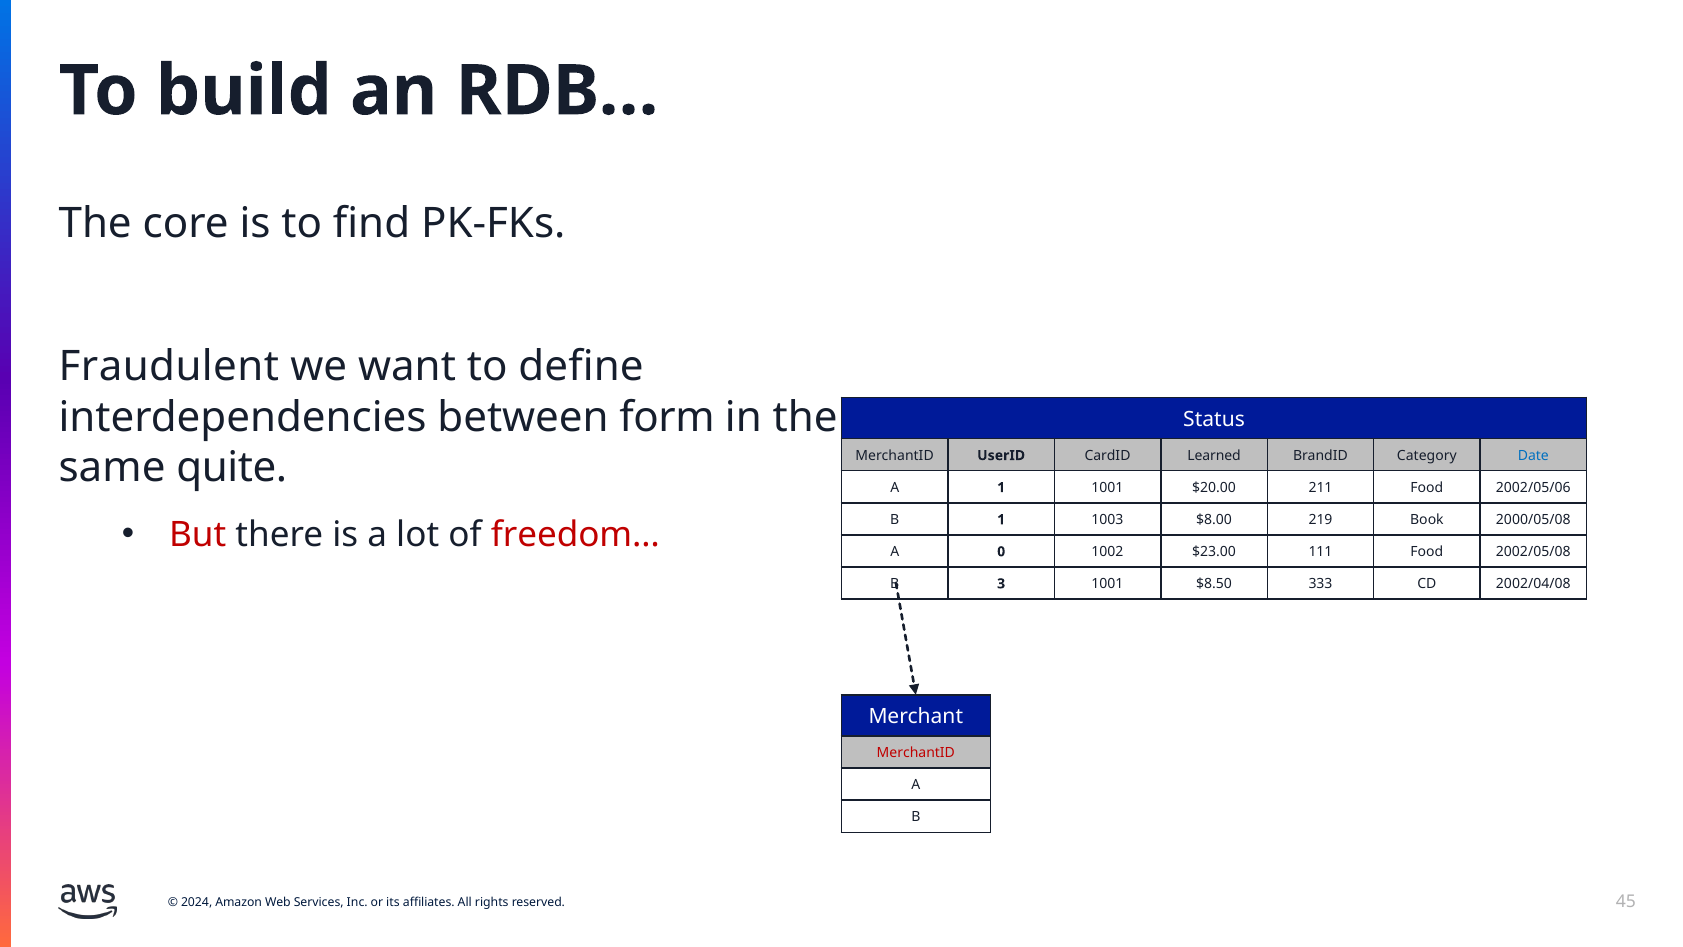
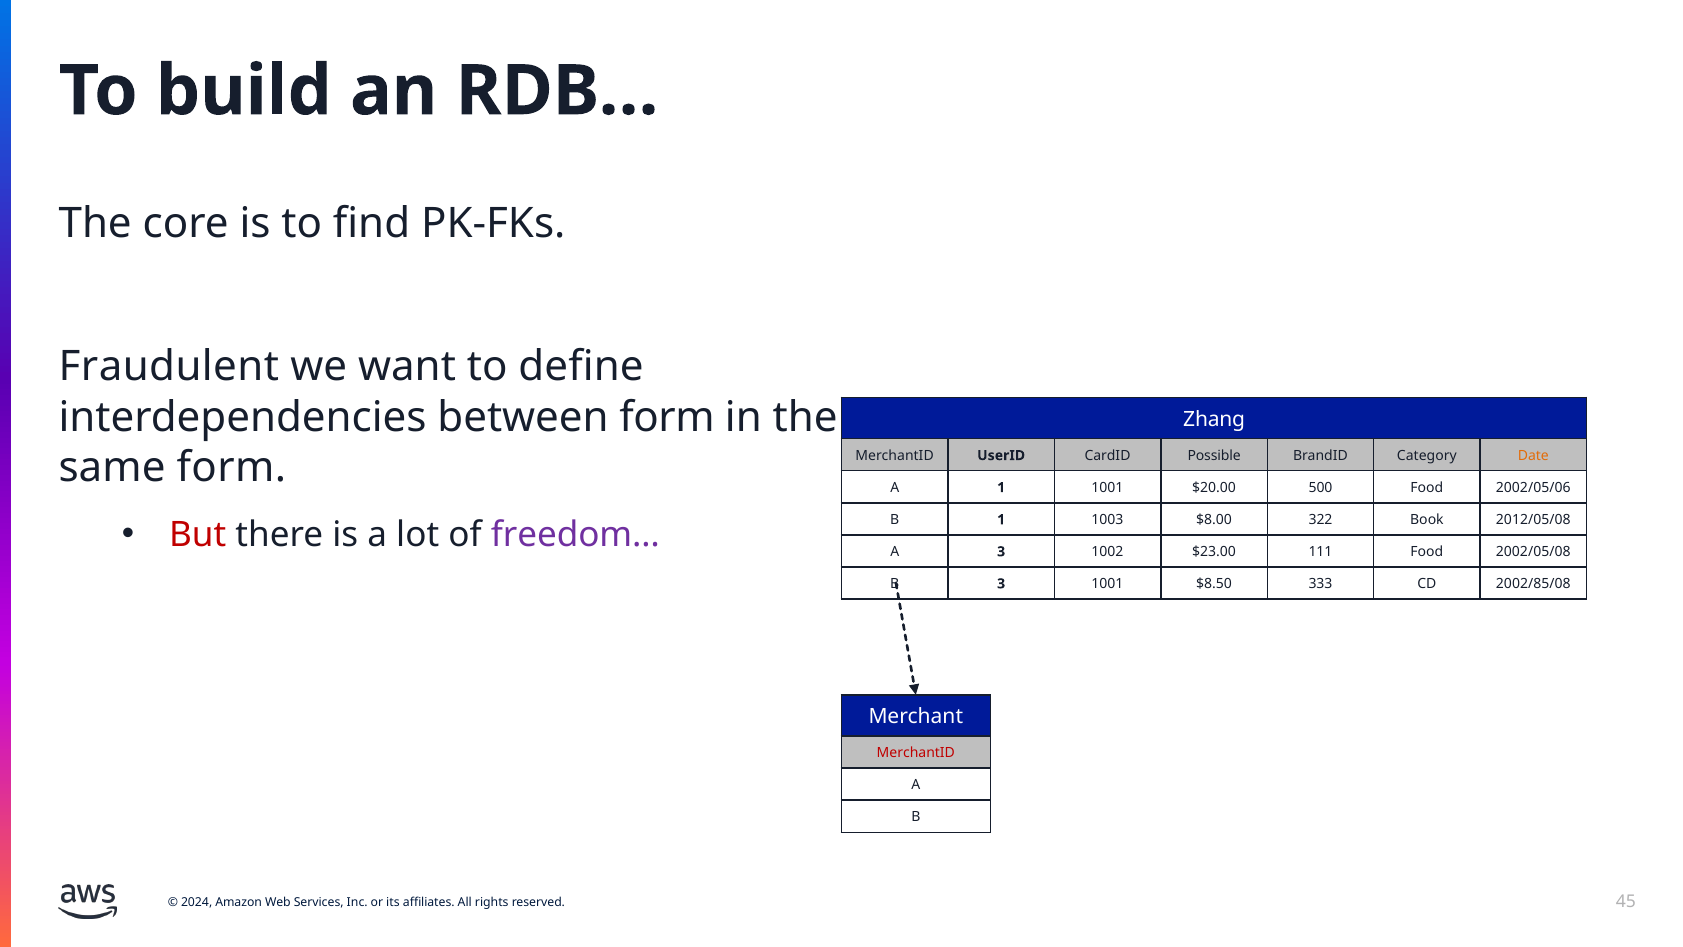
Status: Status -> Zhang (1214, 419)
Learned: Learned -> Possible (1214, 455)
Date colour: blue -> orange (1533, 455)
same quite: quite -> form (231, 468)
211: 211 -> 500 (1321, 487)
219: 219 -> 322 (1321, 519)
2000/05/08: 2000/05/08 -> 2012/05/08 (1533, 519)
freedom… colour: red -> purple (575, 535)
A 0: 0 -> 3 (1001, 552)
2002/04/08: 2002/04/08 -> 2002/85/08 (1533, 584)
